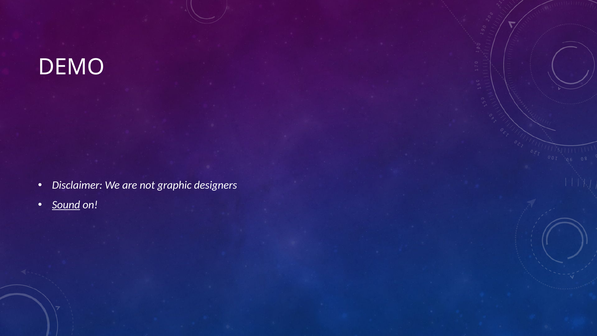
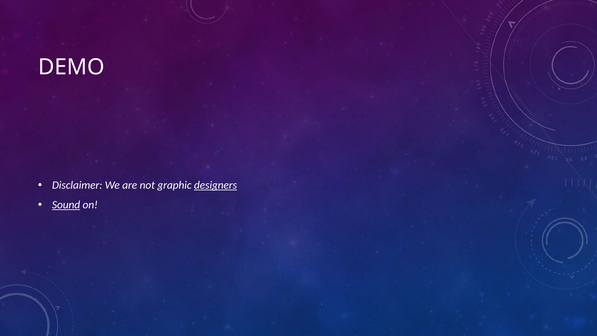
designers underline: none -> present (216, 185)
